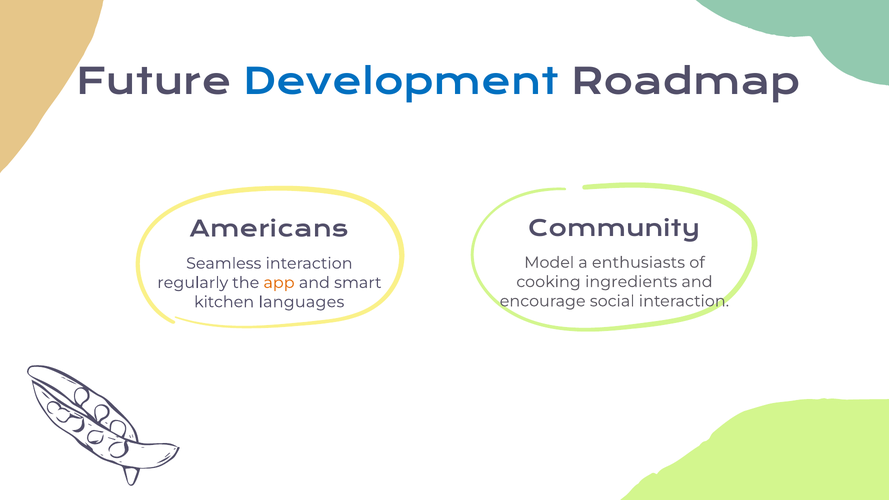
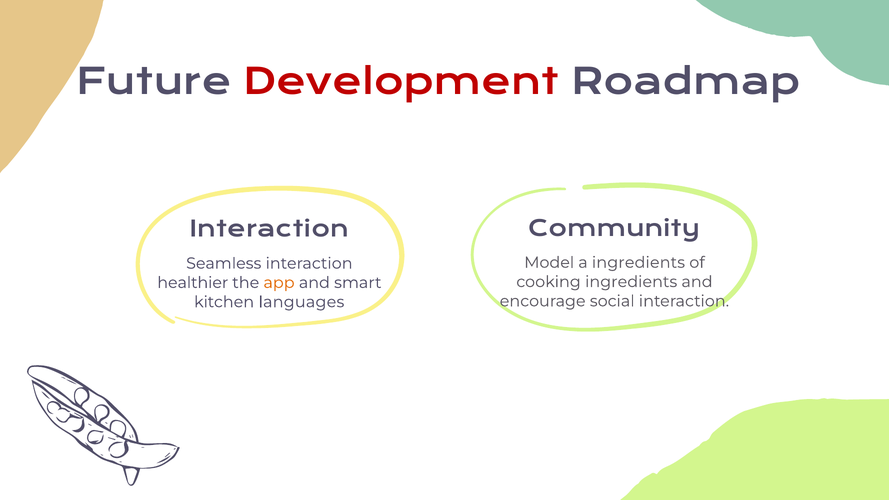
Development colour: blue -> red (401, 82)
Americans: Americans -> Interaction (269, 229)
a enthusiasts: enthusiasts -> ingredients (638, 263)
regularly: regularly -> healthier (193, 283)
